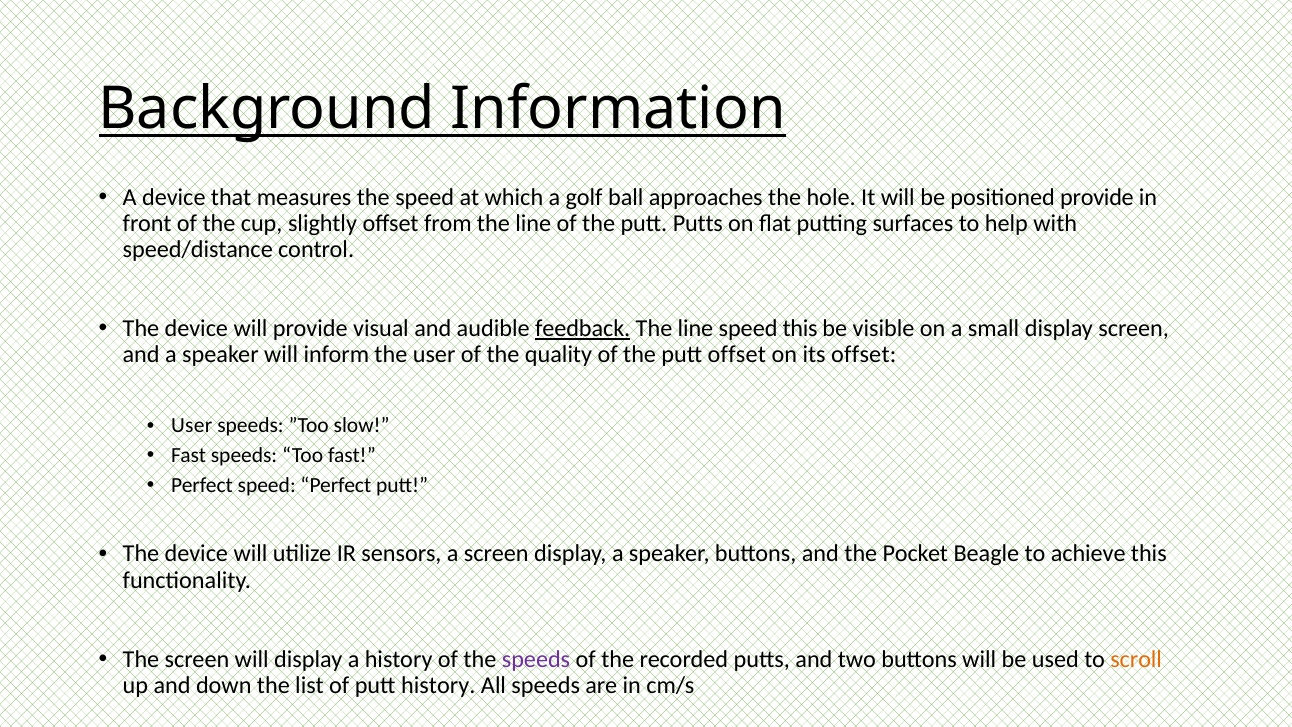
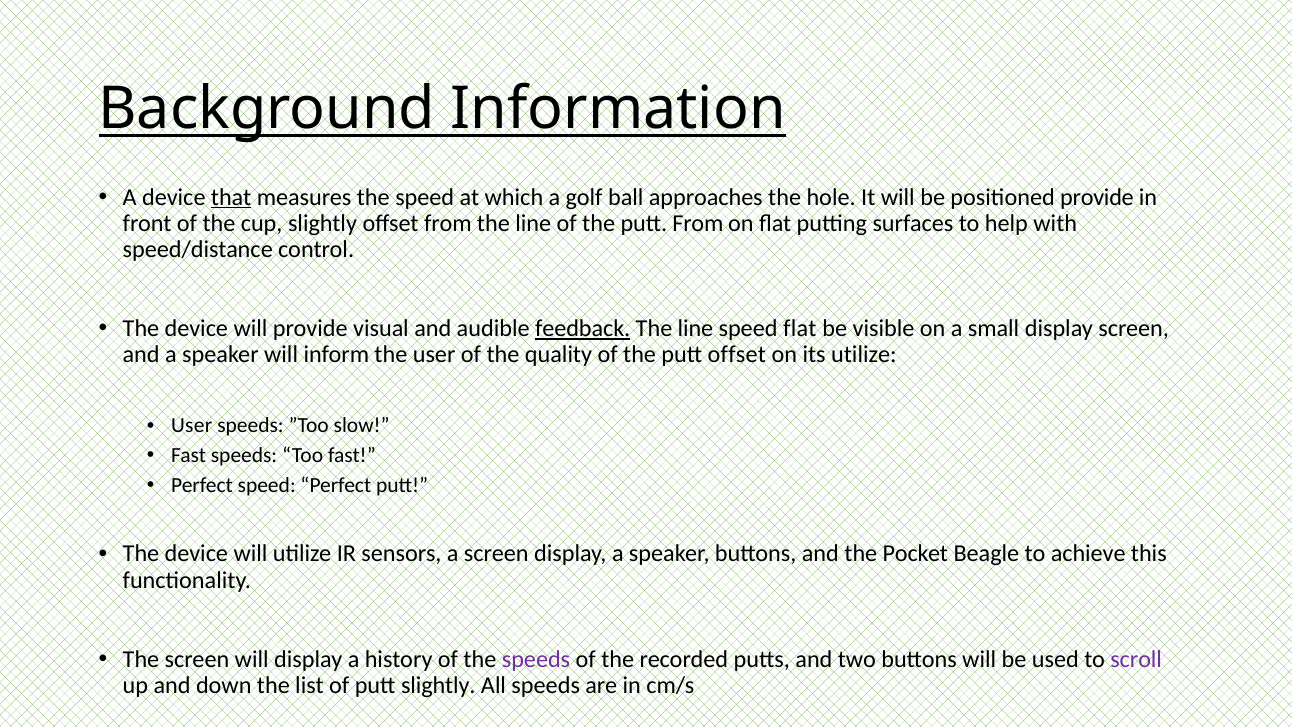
that underline: none -> present (231, 197)
putt Putts: Putts -> From (698, 223)
speed this: this -> flat (800, 329)
its offset: offset -> utilize (864, 355)
scroll colour: orange -> purple (1136, 659)
putt history: history -> slightly (438, 685)
